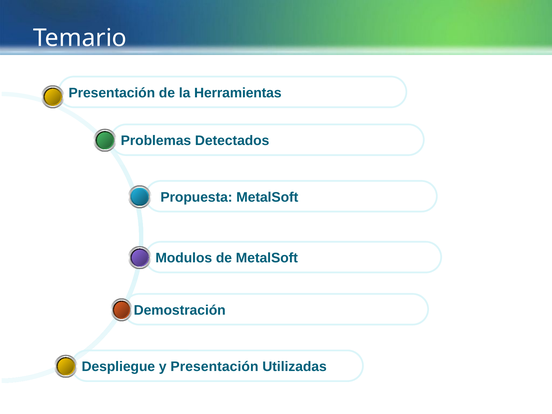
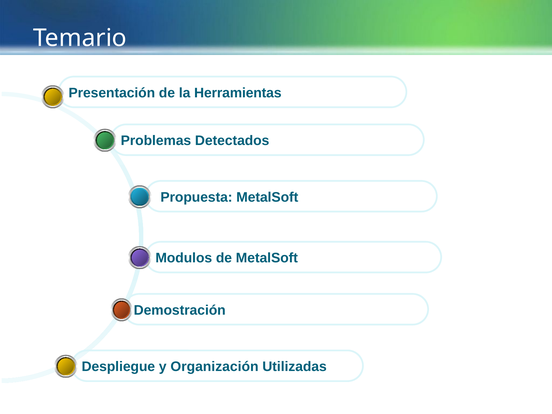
y Presentación: Presentación -> Organización (214, 367)
